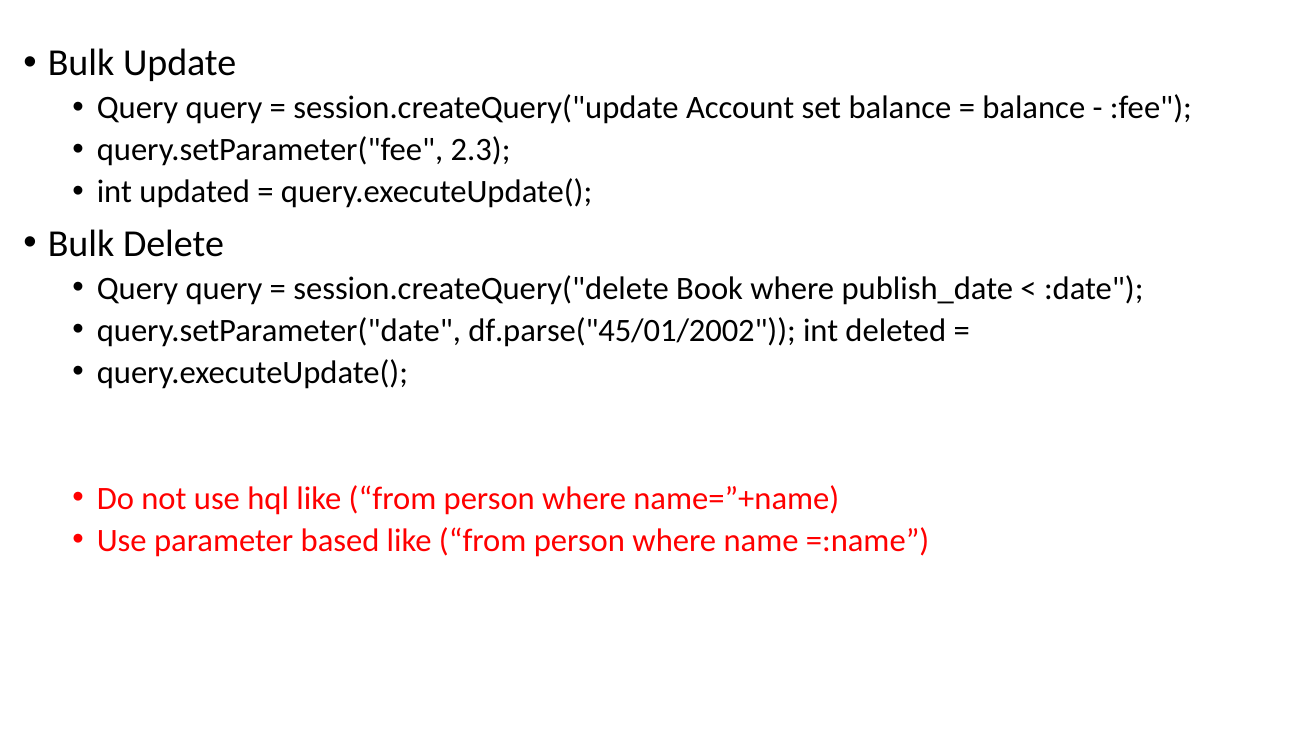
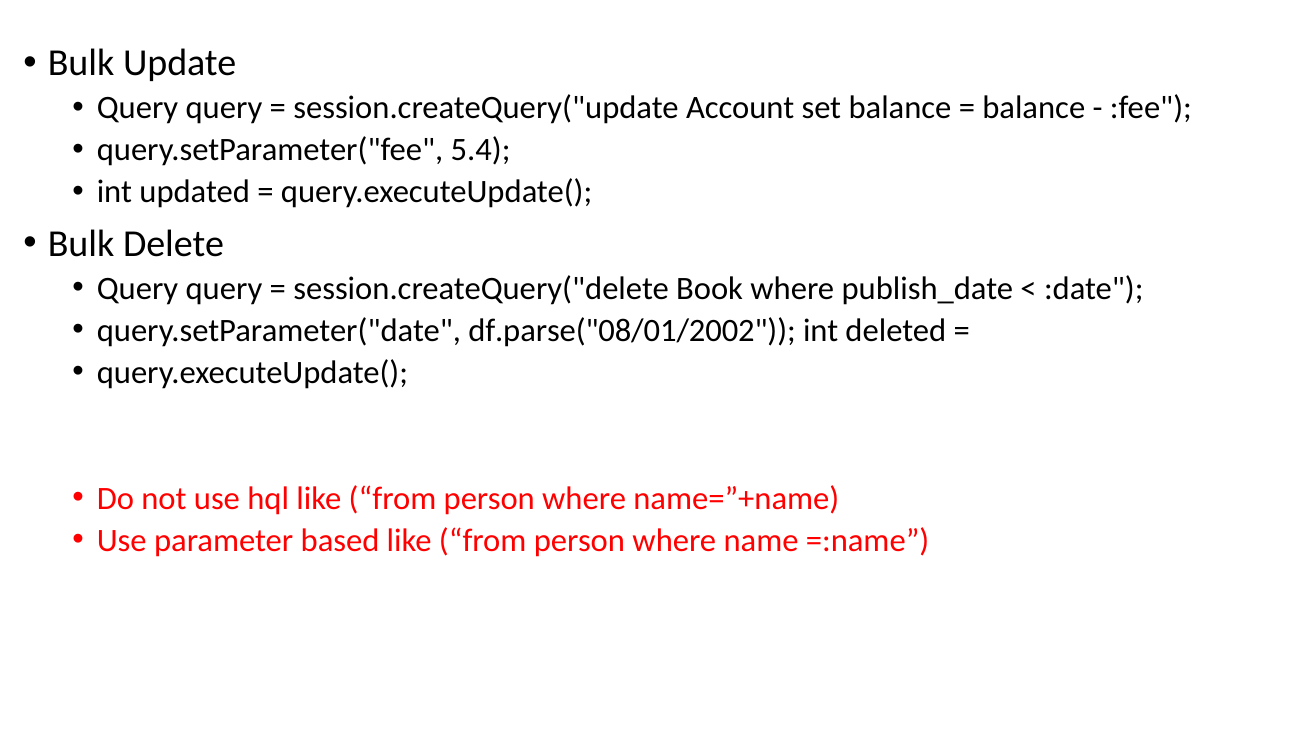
2.3: 2.3 -> 5.4 (481, 150)
df.parse("45/01/2002: df.parse("45/01/2002 -> df.parse("08/01/2002 (632, 330)
